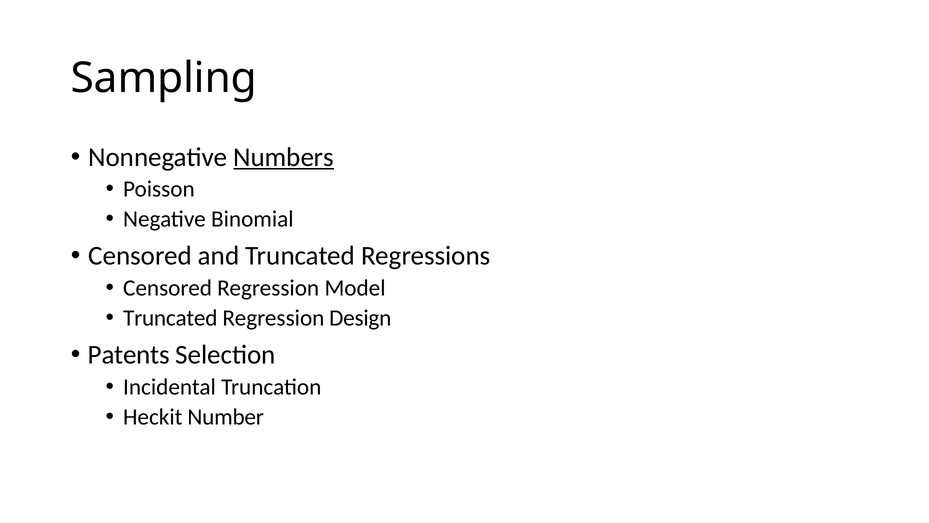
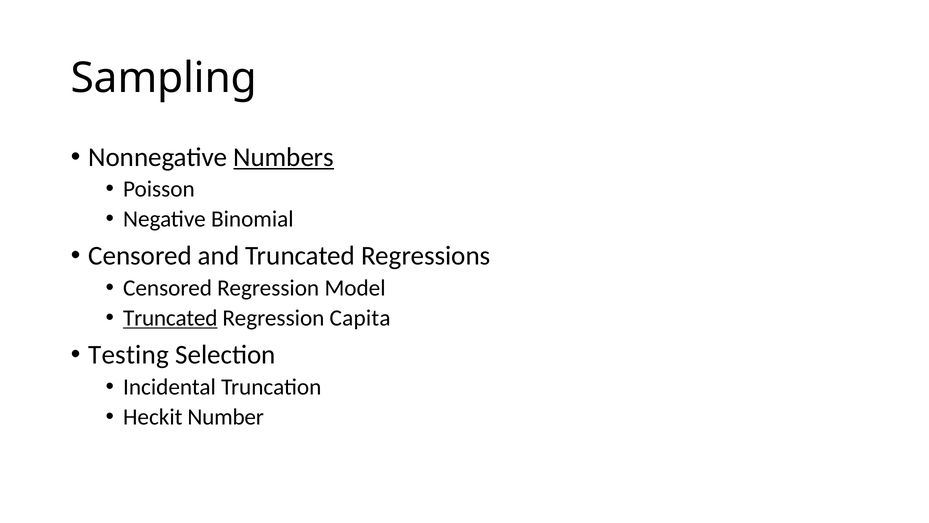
Truncated underline: none -> present (170, 318)
Design: Design -> Capita (360, 318)
Patents: Patents -> Testing (129, 355)
